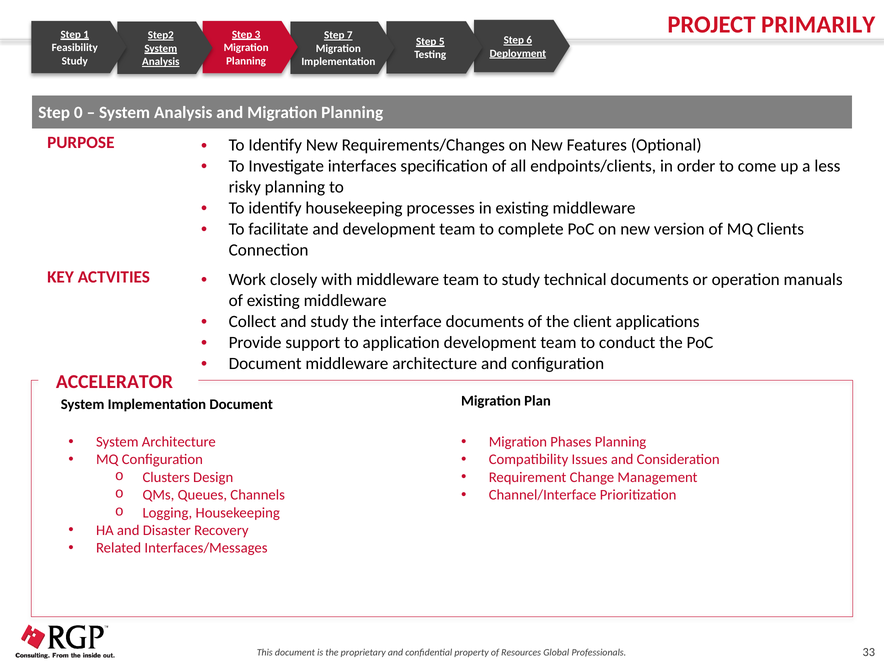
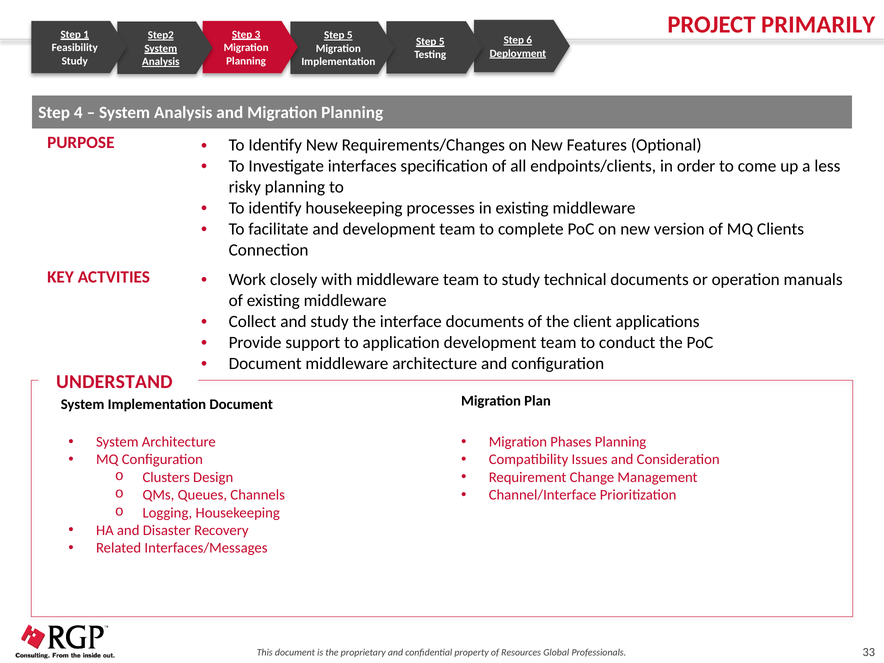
7: 7 -> 5 (350, 35)
0: 0 -> 4 (78, 113)
ACCELERATOR: ACCELERATOR -> UNDERSTAND (114, 382)
